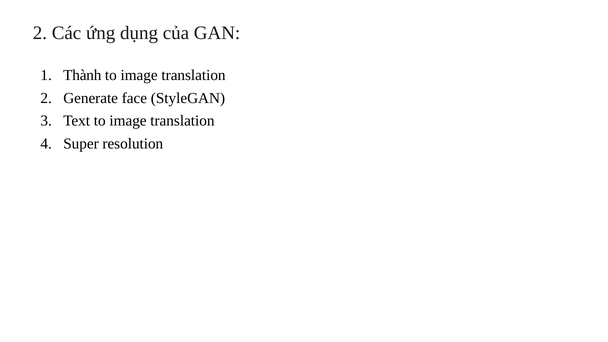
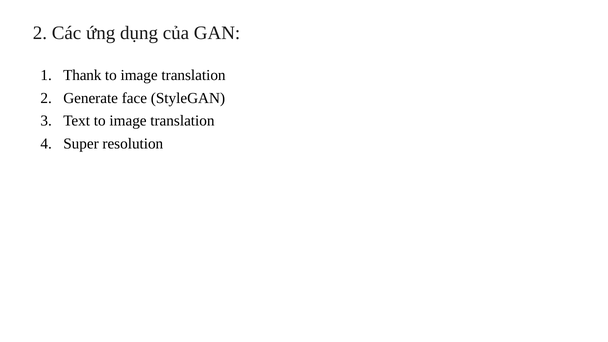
Thành: Thành -> Thank (82, 75)
